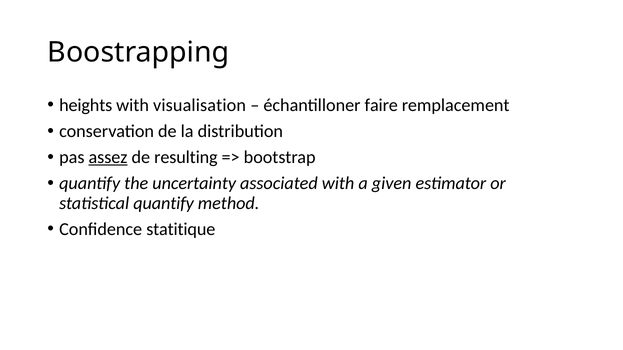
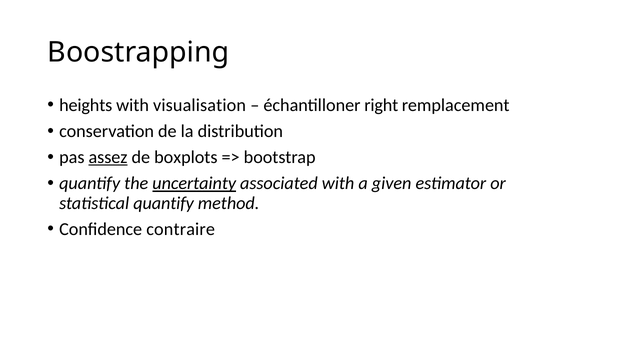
faire: faire -> right (381, 105)
resulting: resulting -> boxplots (186, 158)
uncertainty underline: none -> present (194, 184)
statitique: statitique -> contraire (181, 229)
